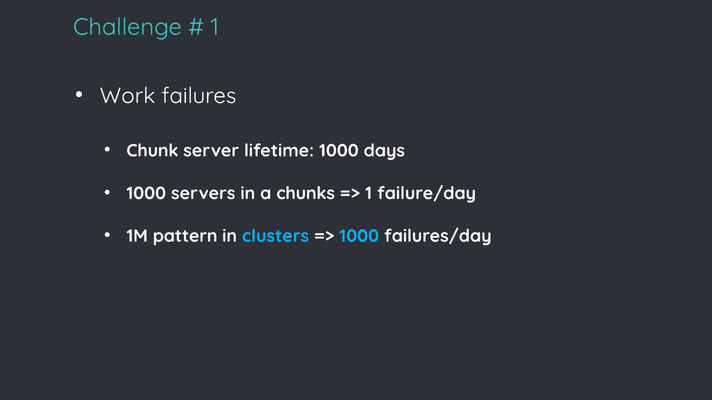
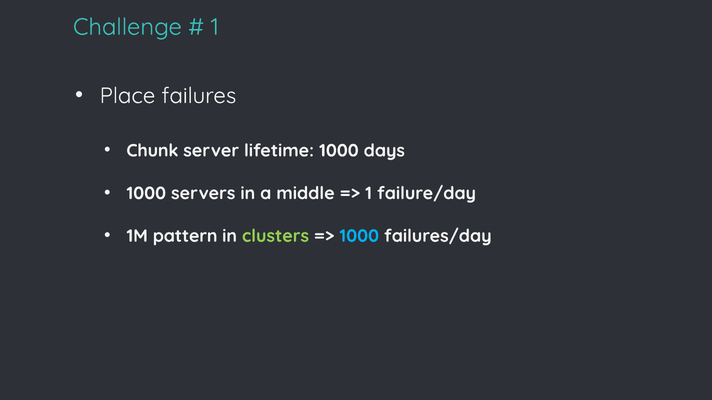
Work: Work -> Place (128, 96)
chunks: chunks -> middle (306, 193)
clusters colour: light blue -> light green (275, 236)
